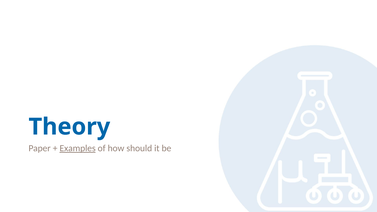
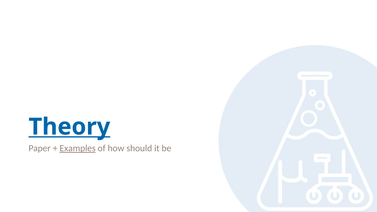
Theory underline: none -> present (69, 127)
